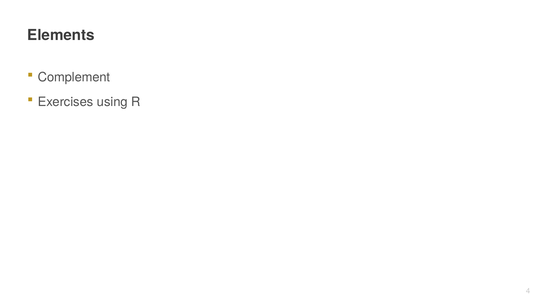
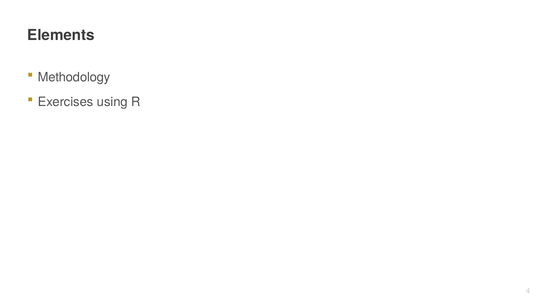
Complement: Complement -> Methodology (74, 77)
